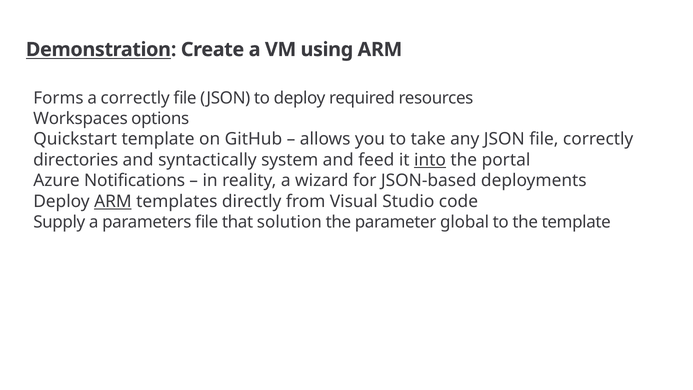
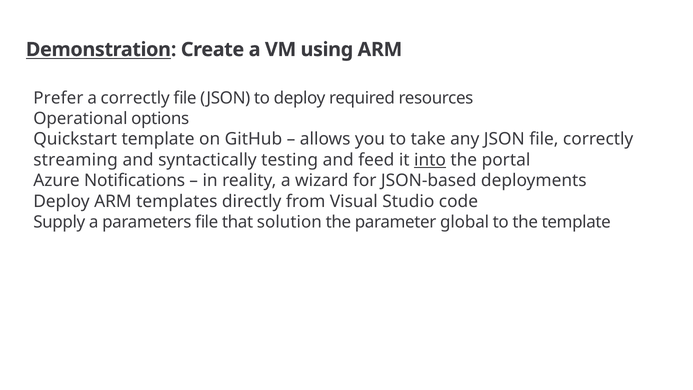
Forms: Forms -> Prefer (58, 98)
Workspaces: Workspaces -> Operational (80, 118)
directories: directories -> streaming (76, 160)
system: system -> testing (290, 160)
ARM underline: present -> none (113, 201)
